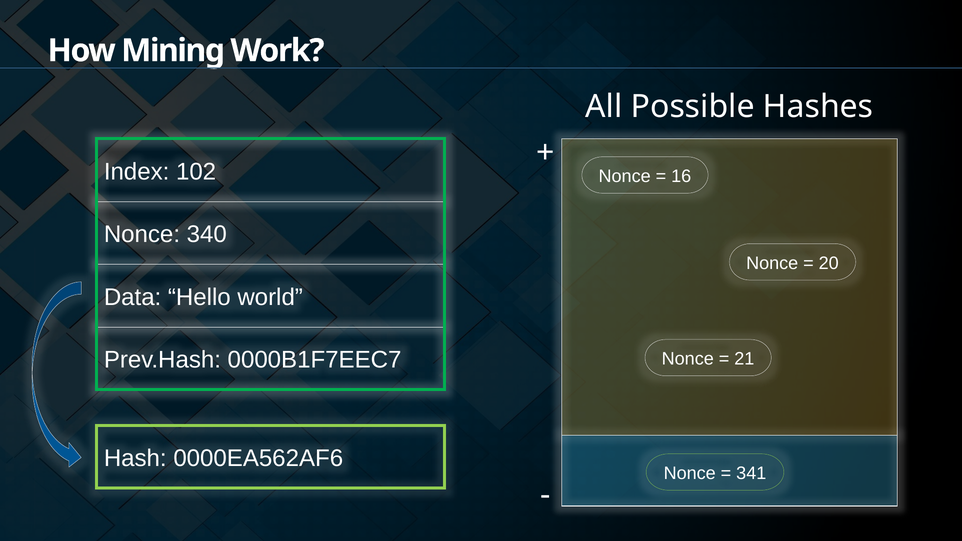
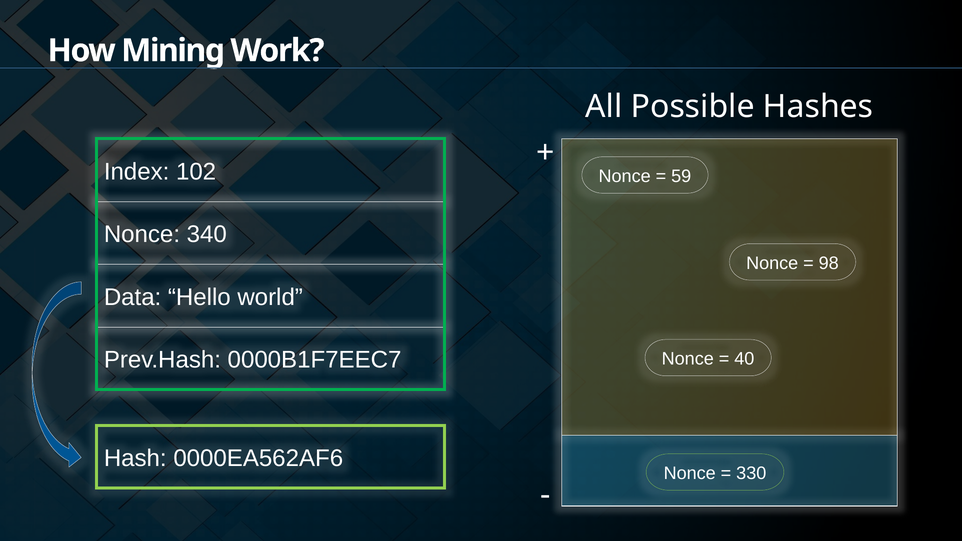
16: 16 -> 59 (681, 176)
20: 20 -> 98 (829, 263)
21: 21 -> 40 (744, 359)
341: 341 -> 330 (751, 473)
